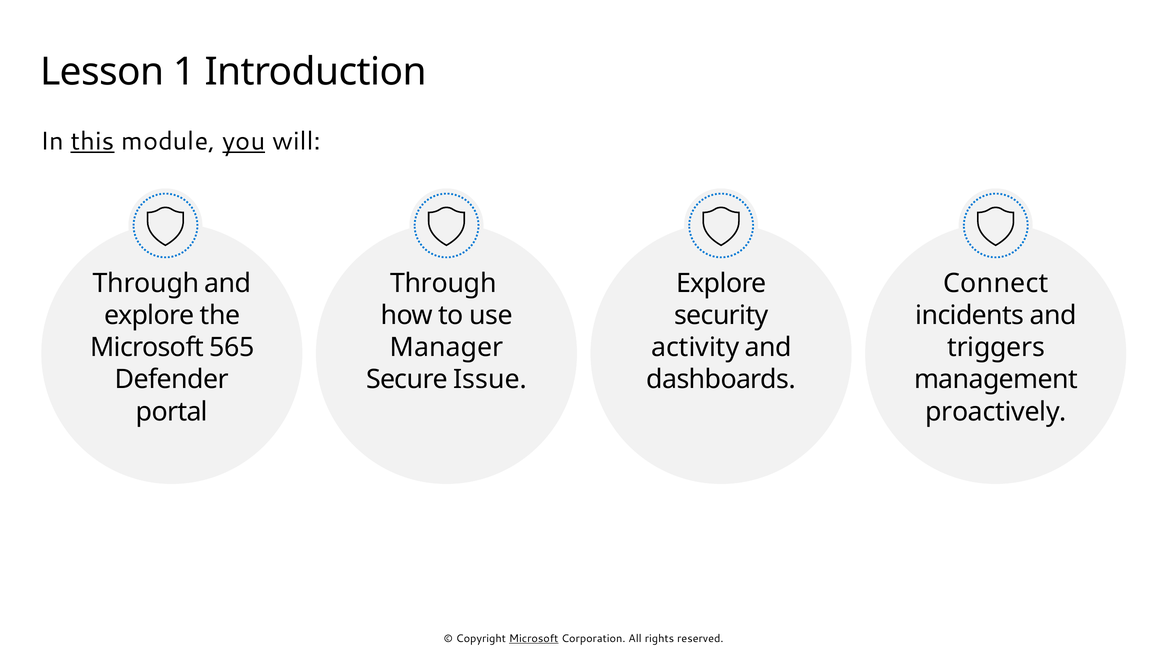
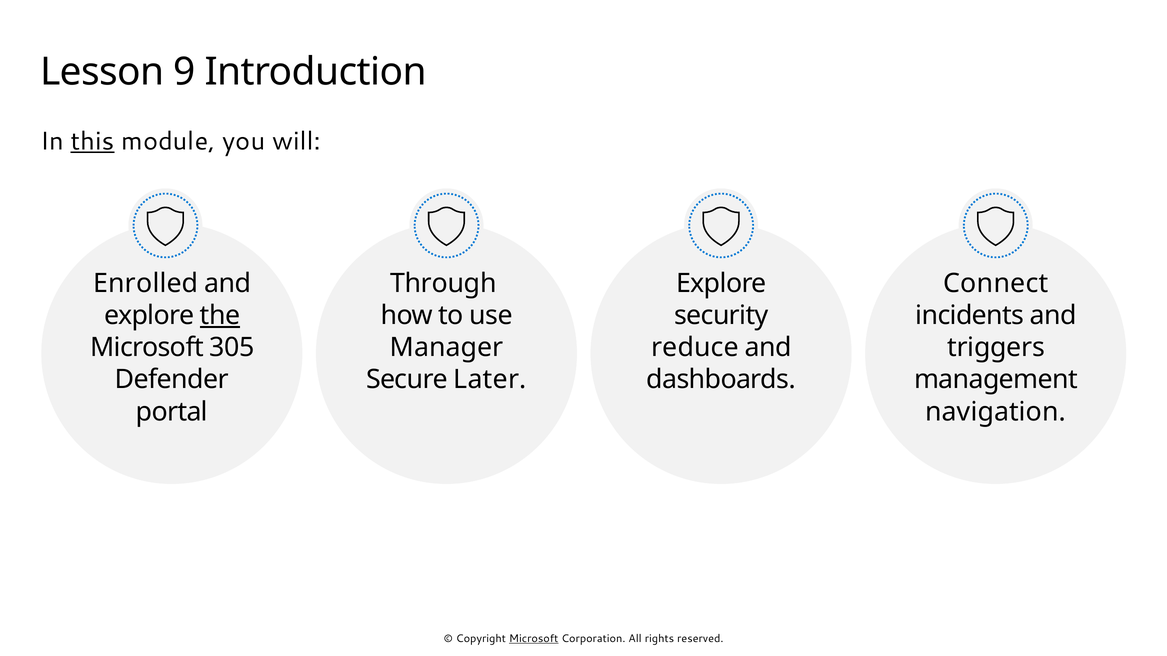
1: 1 -> 9 (185, 72)
you underline: present -> none (244, 142)
Through: Through -> Enrolled (146, 284)
the underline: none -> present (220, 316)
565: 565 -> 305 (232, 348)
activity: activity -> reduce (695, 348)
Issue: Issue -> Later (490, 380)
proactively: proactively -> navigation (996, 412)
